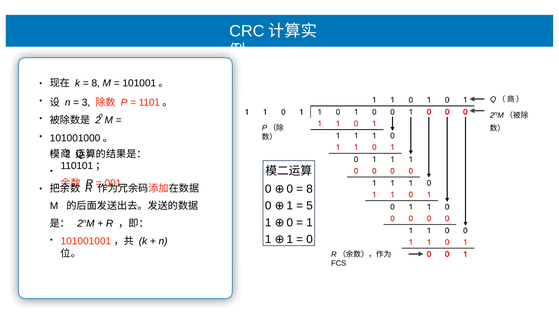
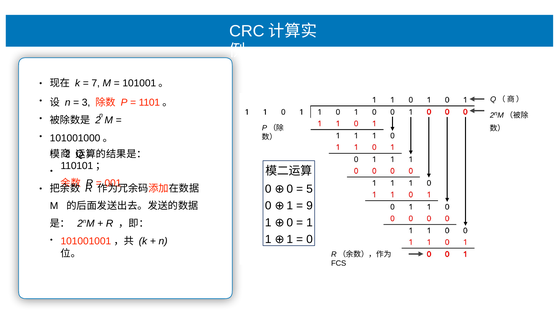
8: 8 -> 7 (96, 83)
8: 8 -> 5 (310, 189)
5: 5 -> 9 (310, 205)
